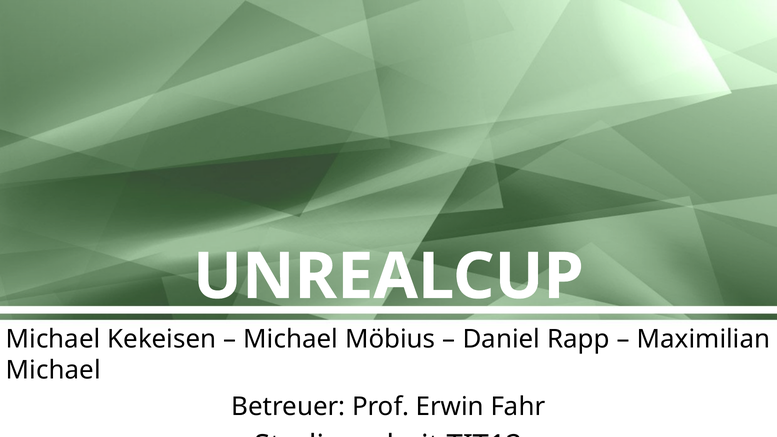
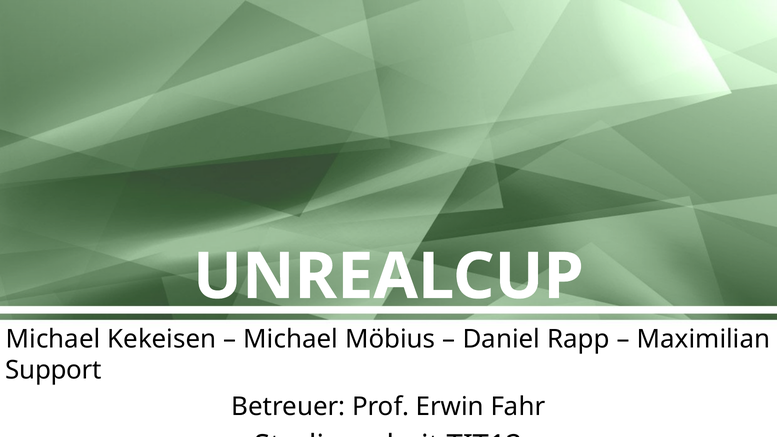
Michael: Michael -> Support (53, 370)
